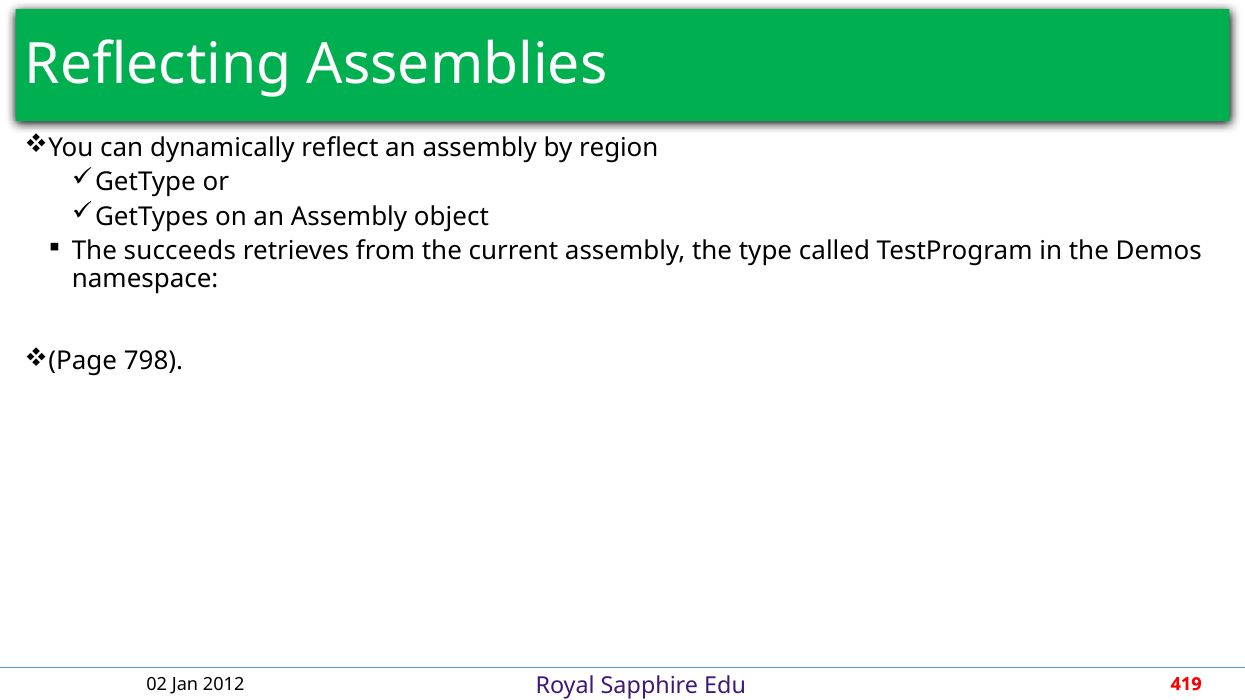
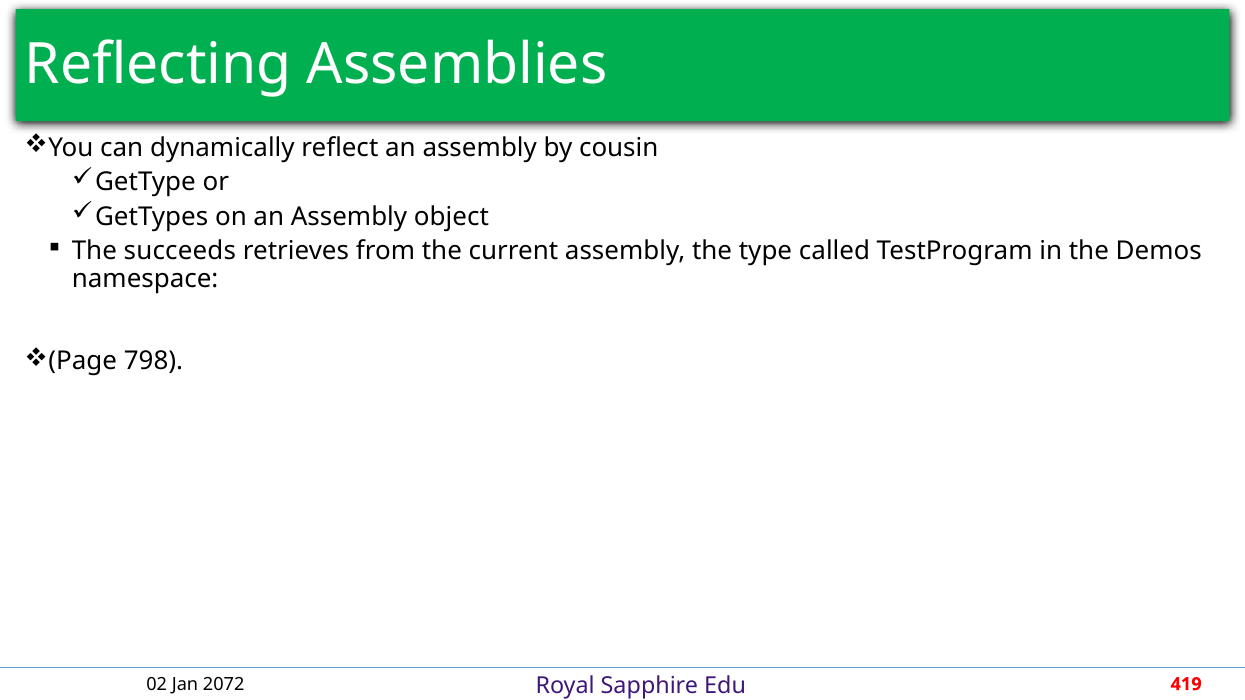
region: region -> cousin (619, 148)
2012: 2012 -> 2072 (224, 684)
